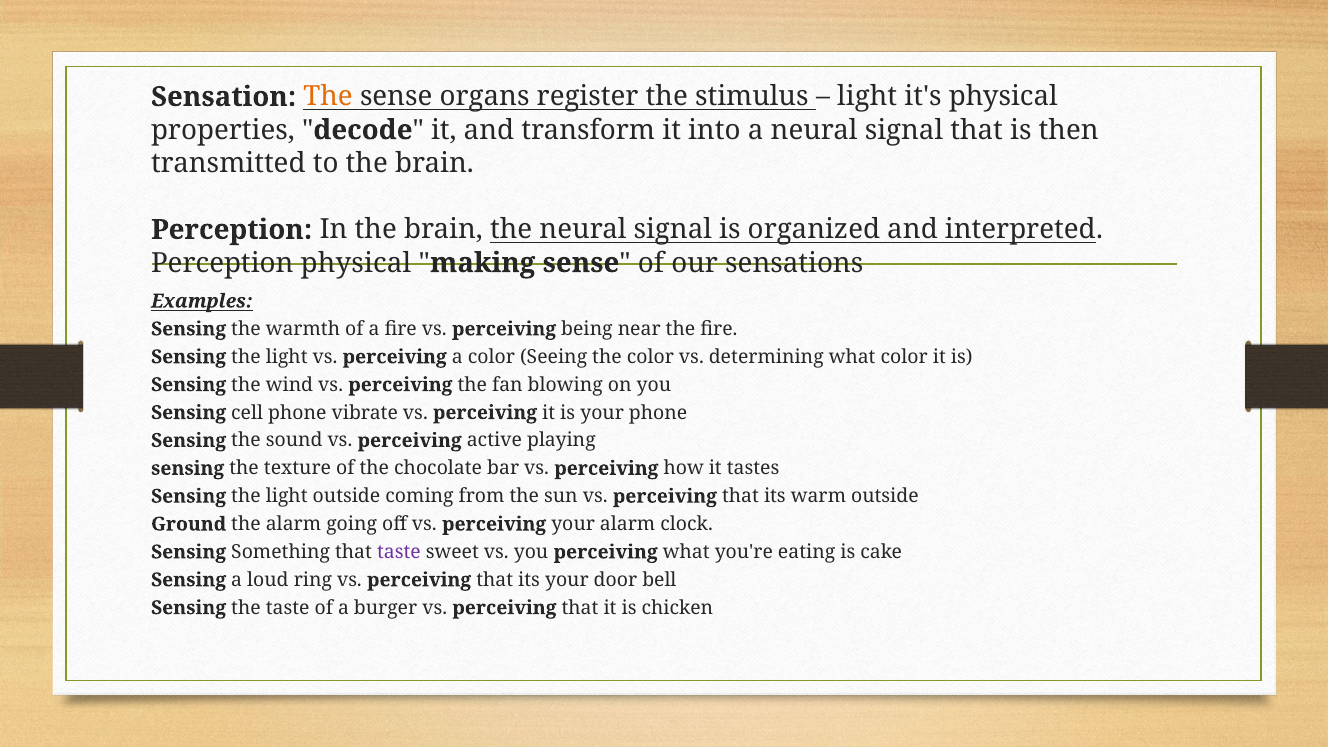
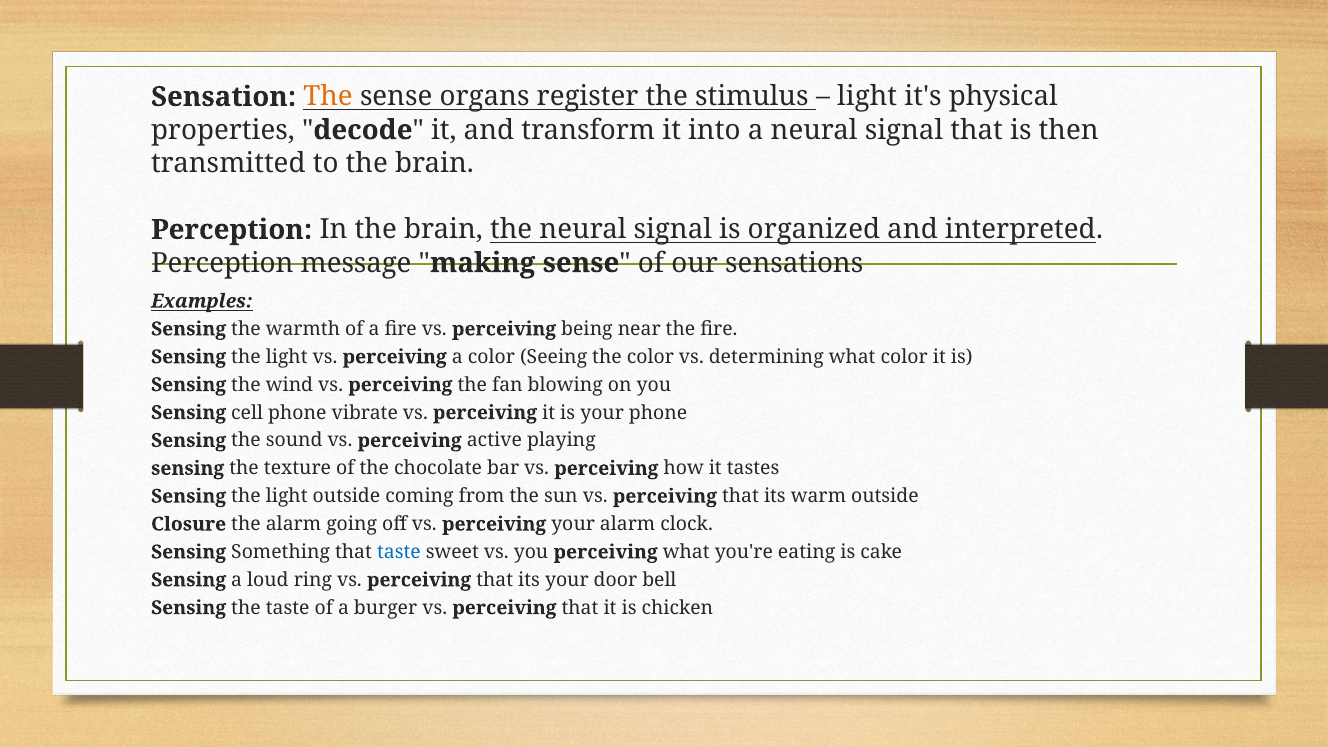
Perception physical: physical -> message (356, 263)
Ground: Ground -> Closure (189, 524)
taste colour: purple -> blue (399, 552)
